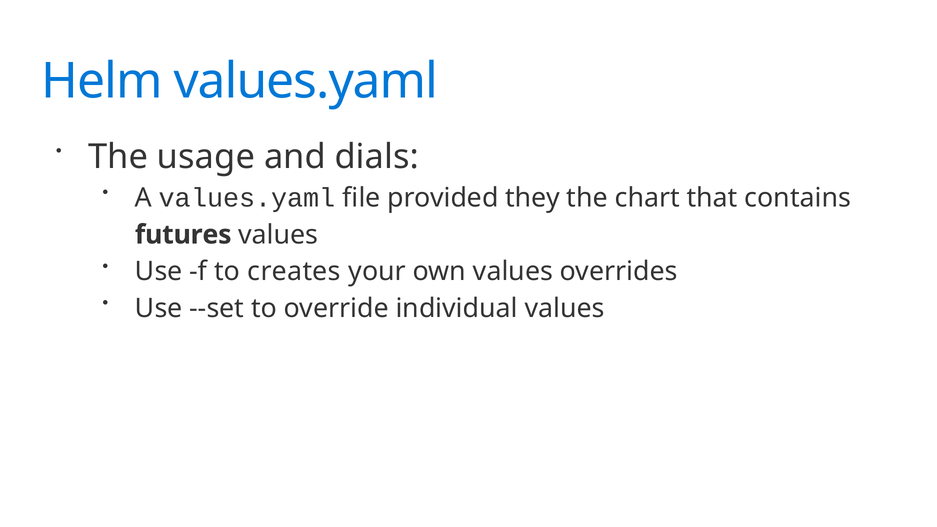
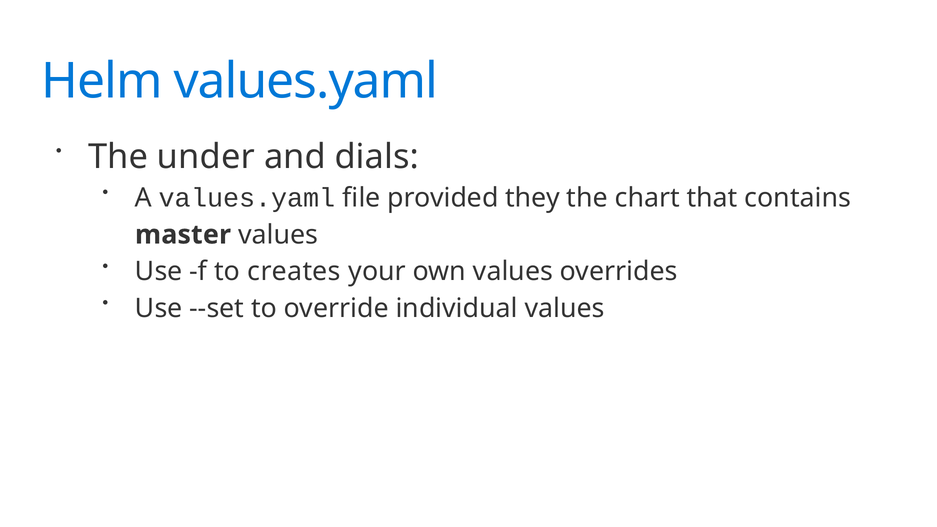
usage: usage -> under (206, 157)
futures: futures -> master (183, 235)
